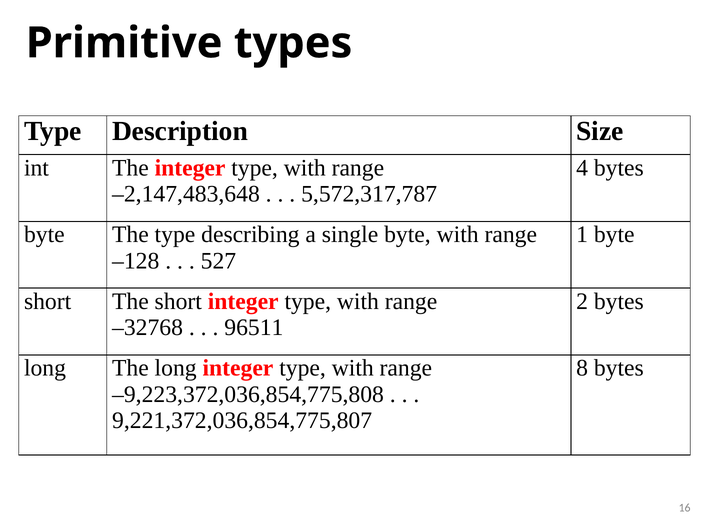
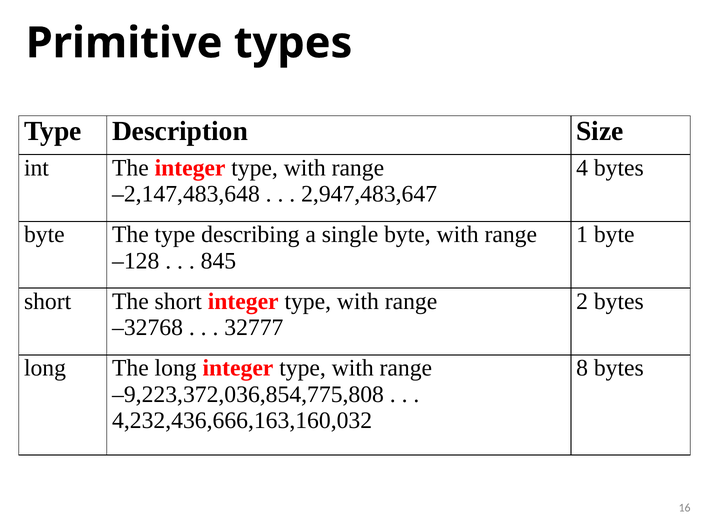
5,572,317,787: 5,572,317,787 -> 2,947,483,647 (369, 194)
527: 527 -> 845 (218, 261)
96511: 96511 -> 32777 (254, 327)
9,221,372,036,854,775,807: 9,221,372,036,854,775,807 -> 4,232,436,666,163,160,032 (242, 420)
